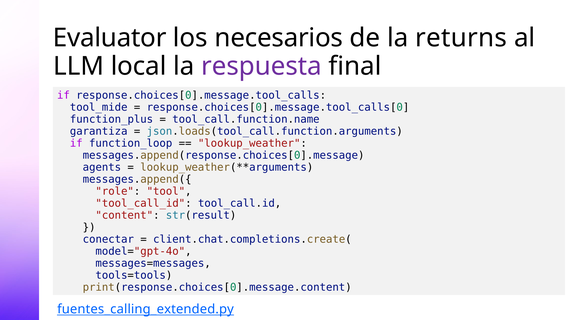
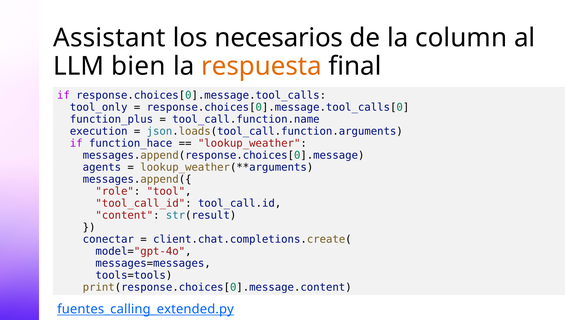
Evaluator: Evaluator -> Assistant (109, 38)
returns: returns -> column (461, 38)
local: local -> bien (138, 66)
respuesta colour: purple -> orange (261, 66)
tool_mide: tool_mide -> tool_only (99, 107)
garantiza: garantiza -> execution (99, 131)
function_loop: function_loop -> function_hace (131, 143)
